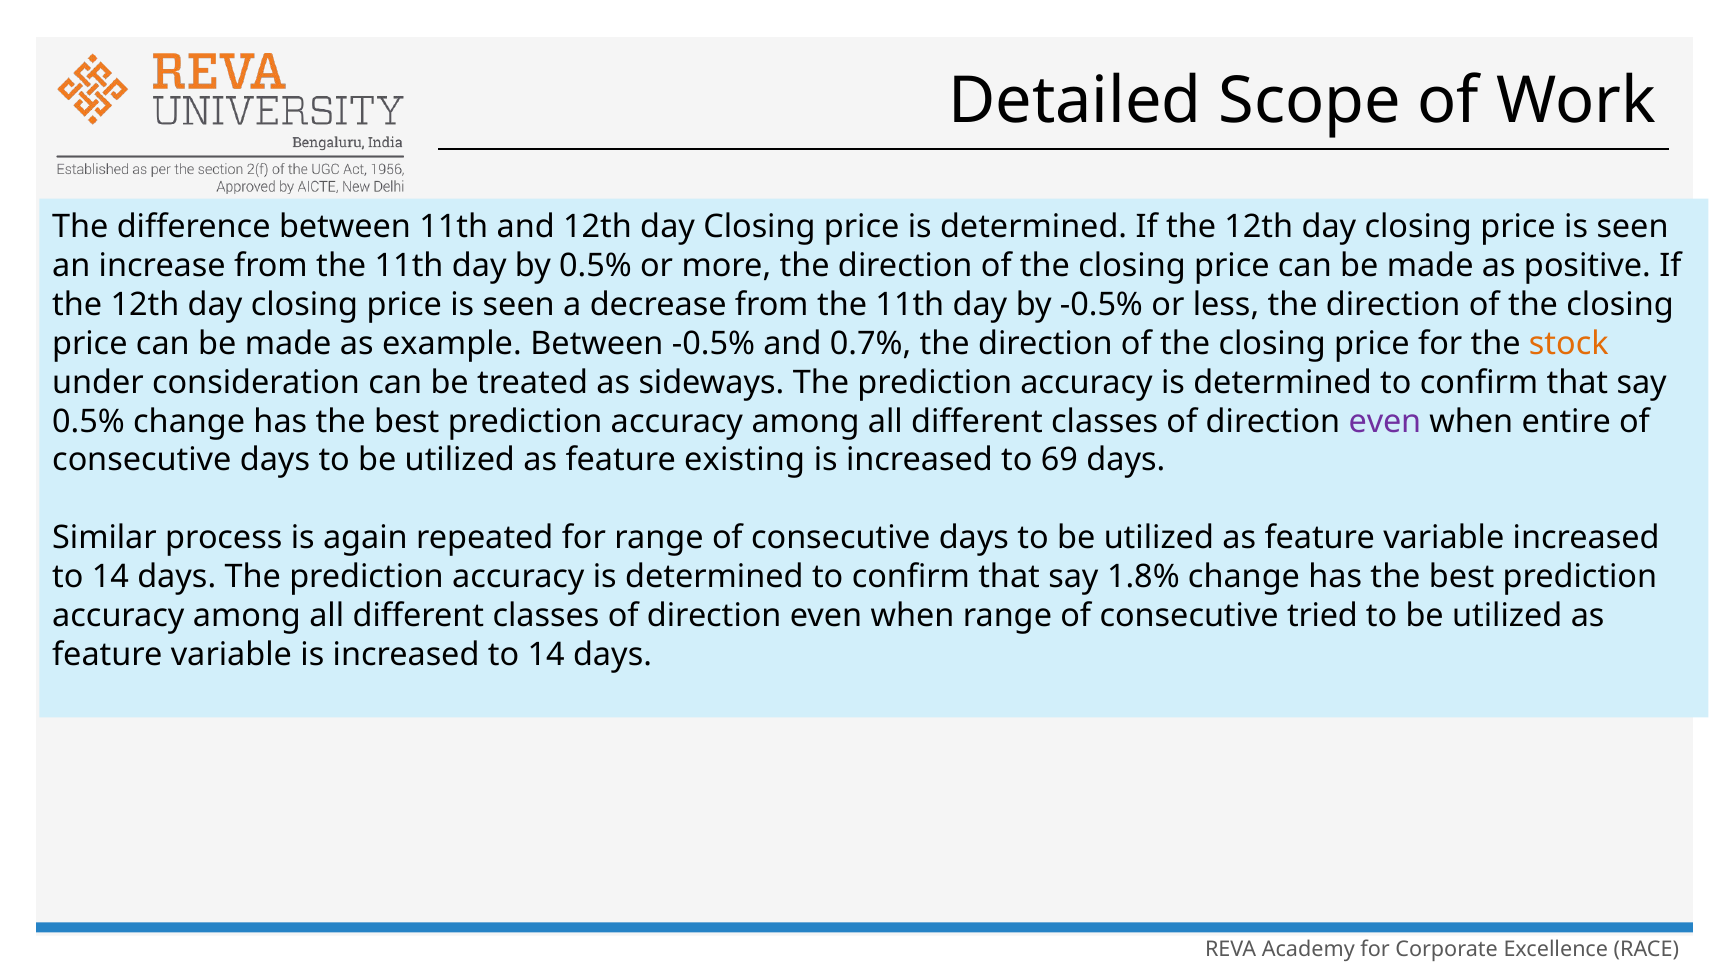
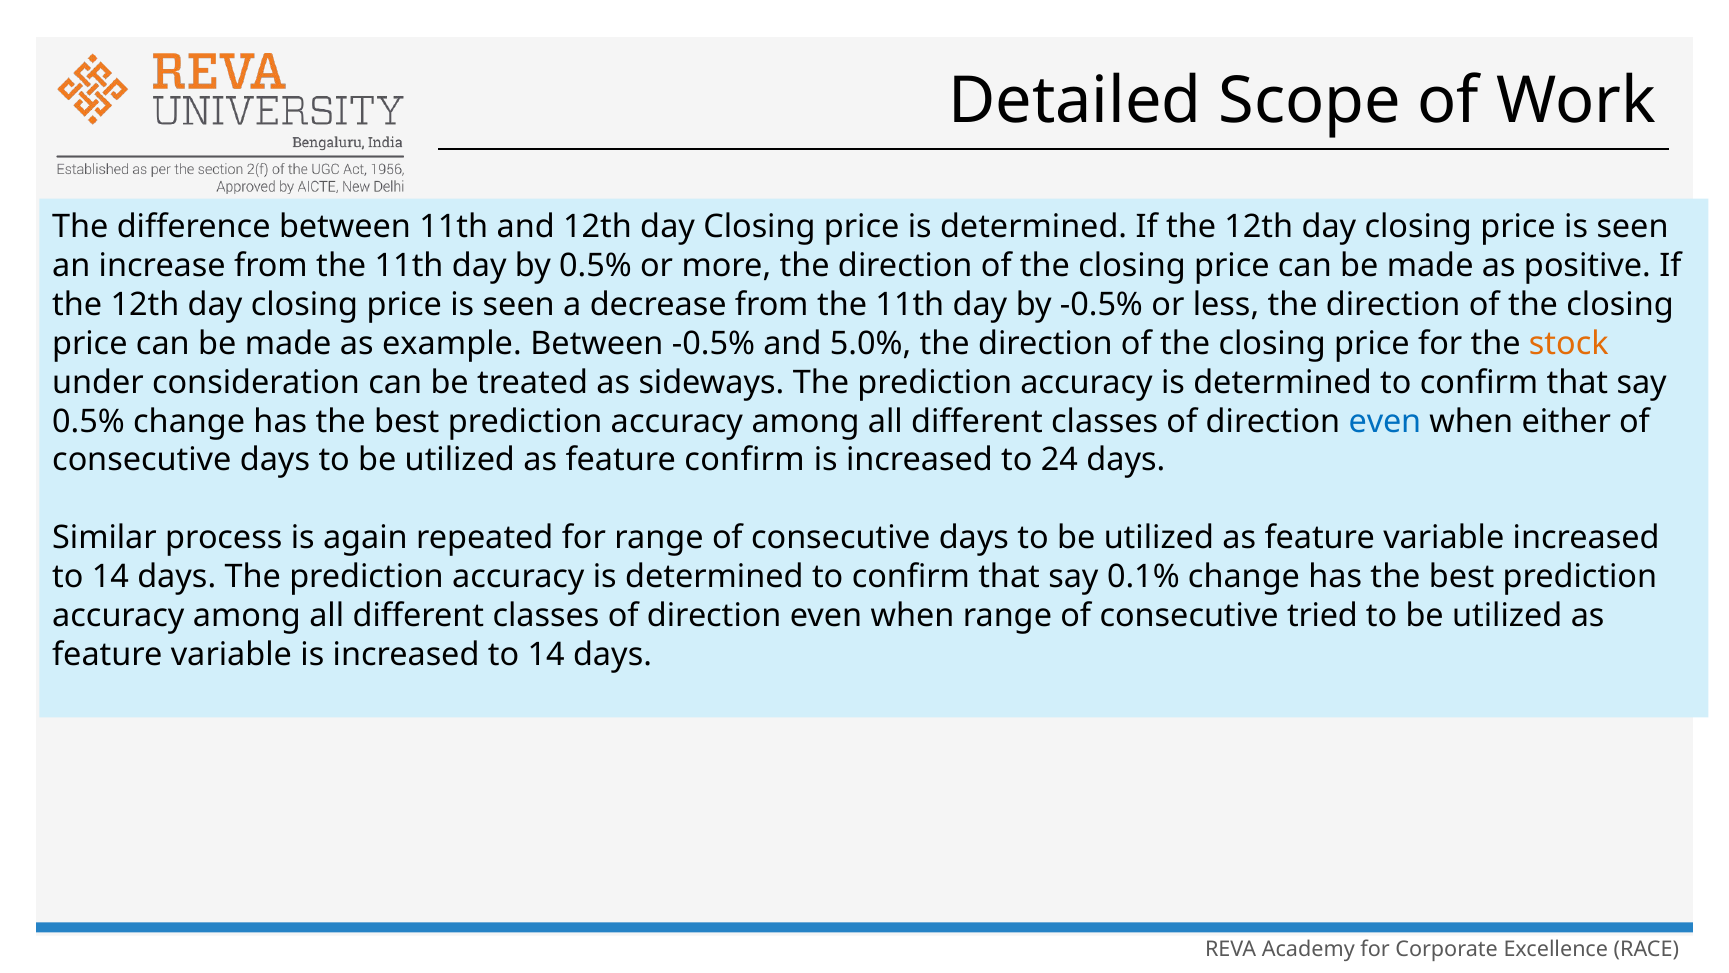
0.7%: 0.7% -> 5.0% (871, 343)
even colour: purple -> blue (1385, 421)
entire: entire -> either (1566, 421)
feature existing: existing -> confirm (745, 460)
69: 69 -> 24 (1059, 460)
1.8%: 1.8% -> 0.1% (1143, 577)
